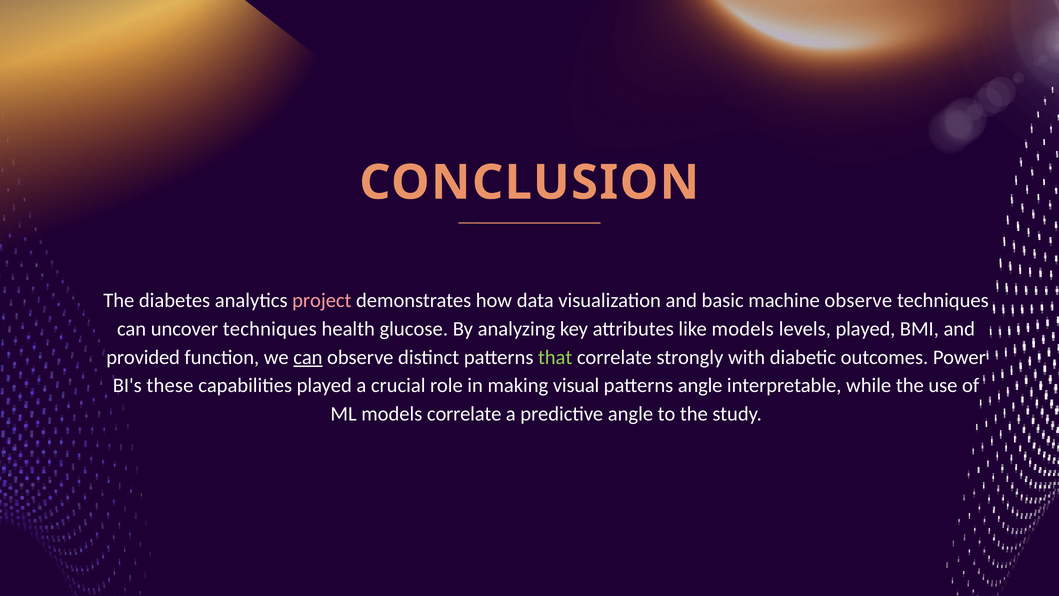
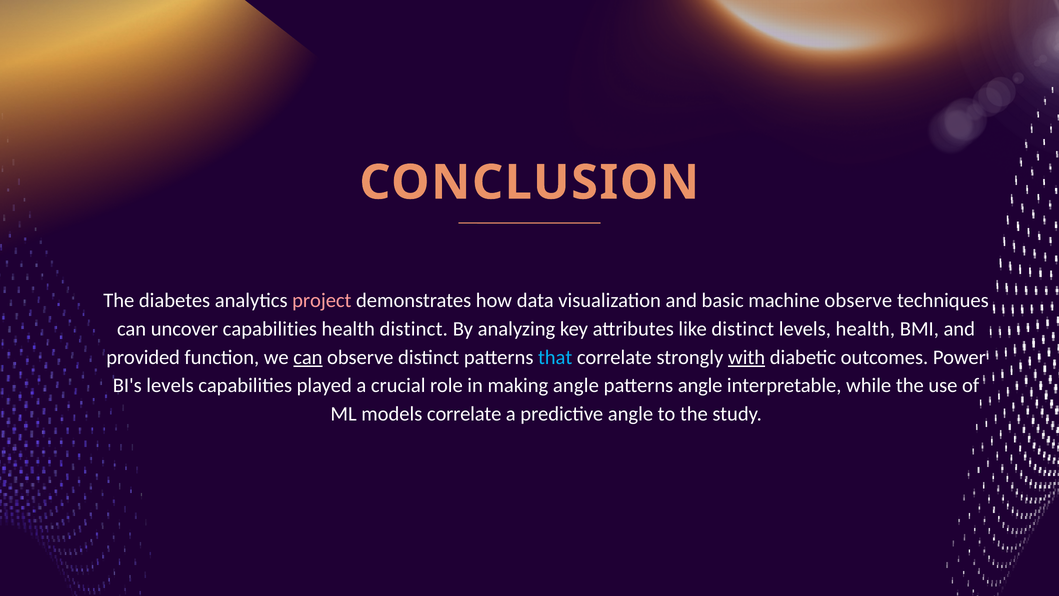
uncover techniques: techniques -> capabilities (270, 329)
health glucose: glucose -> distinct (414, 329)
like models: models -> distinct (743, 329)
levels played: played -> health (865, 329)
that colour: light green -> light blue (555, 357)
with underline: none -> present (747, 357)
BI's these: these -> levels (170, 385)
making visual: visual -> angle (576, 385)
